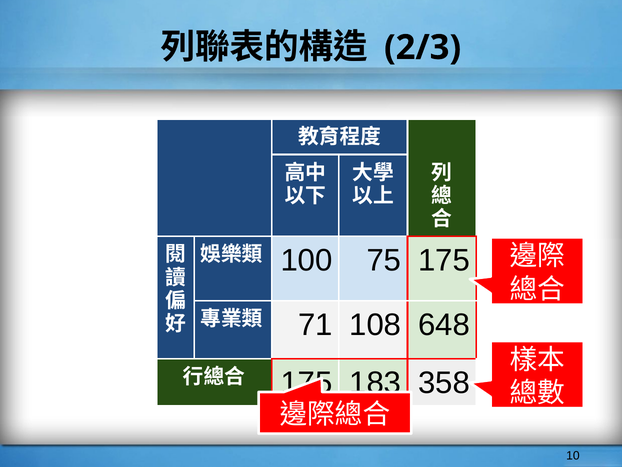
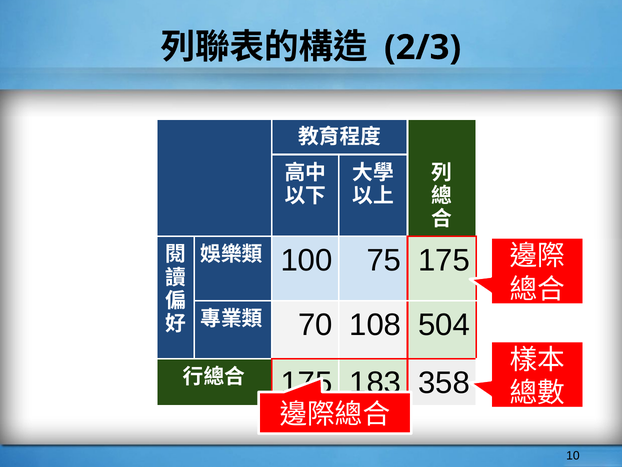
71: 71 -> 70 (315, 324)
648: 648 -> 504 (444, 324)
